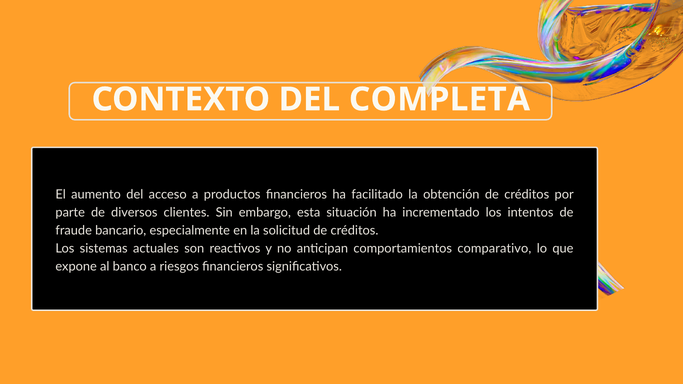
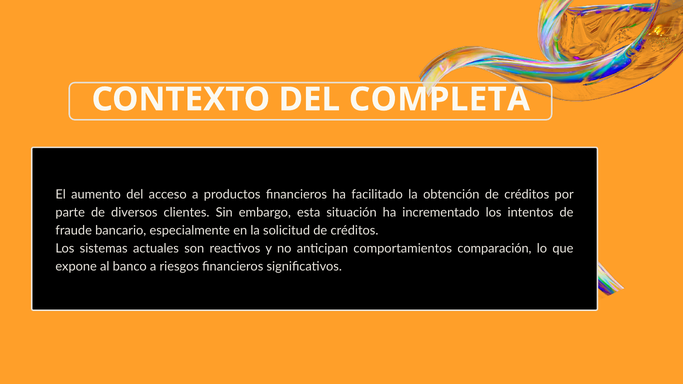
comparativo: comparativo -> comparación (494, 249)
